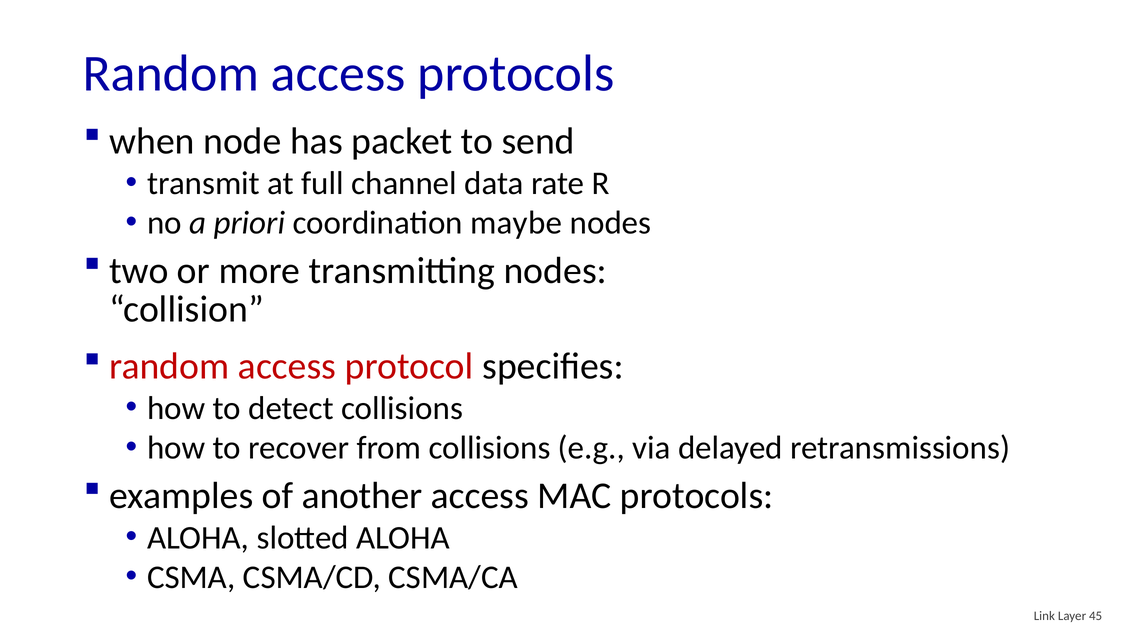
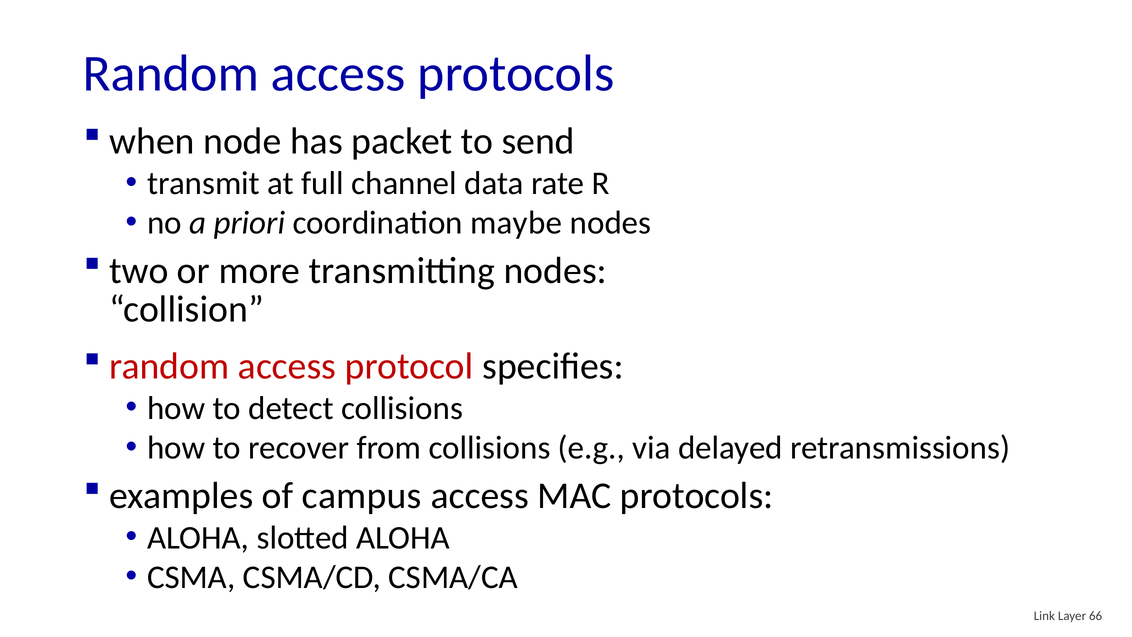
another: another -> campus (362, 495)
45: 45 -> 66 (1096, 616)
